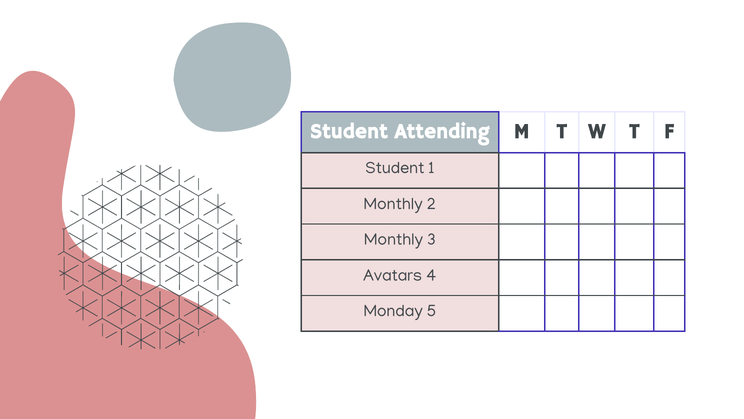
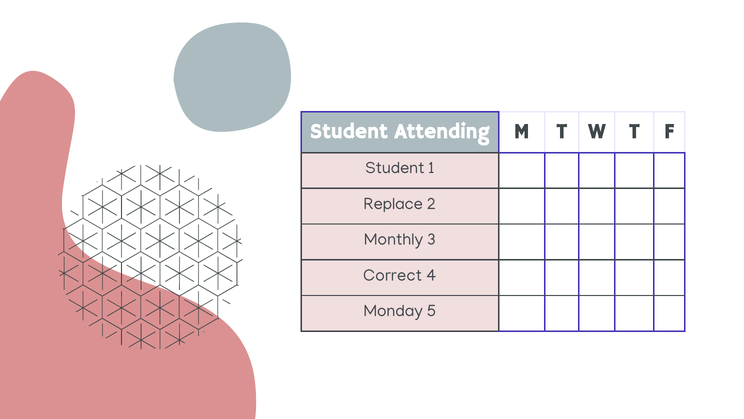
Monthly: Monthly -> Replace (393, 203)
Avatars: Avatars -> Correct (392, 275)
